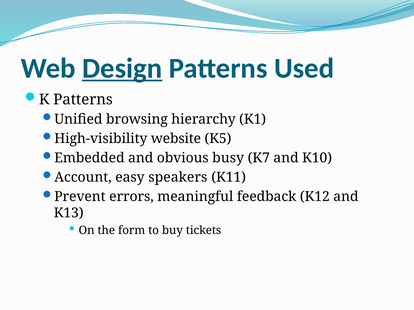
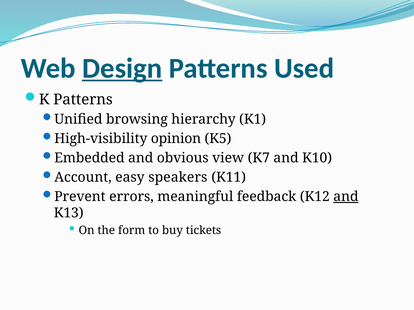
website: website -> opinion (176, 139)
busy: busy -> view (228, 158)
and underline: none -> present (346, 197)
